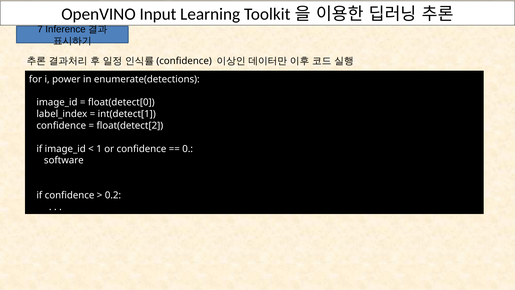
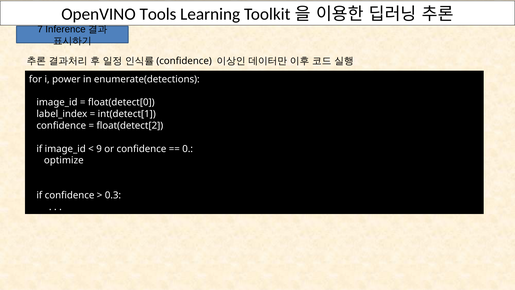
Input: Input -> Tools (158, 14)
1: 1 -> 9 (99, 149)
software: software -> optimize (64, 160)
0.2: 0.2 -> 0.3 (113, 195)
